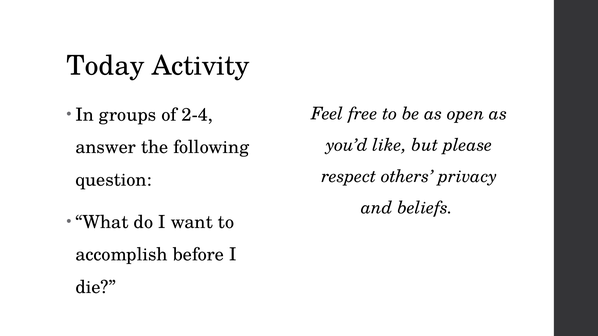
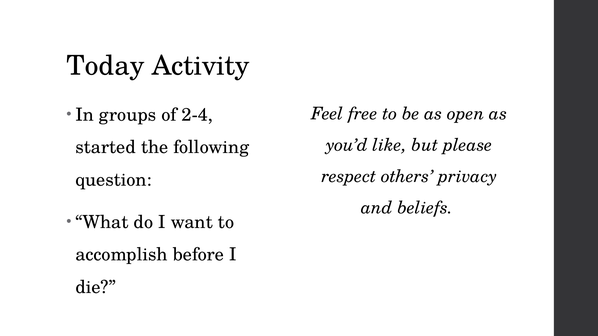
answer: answer -> started (106, 147)
